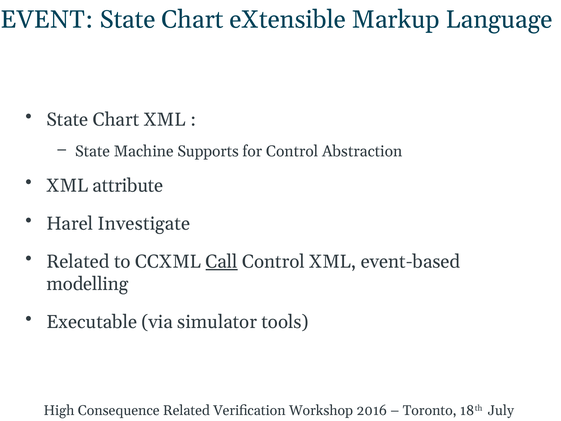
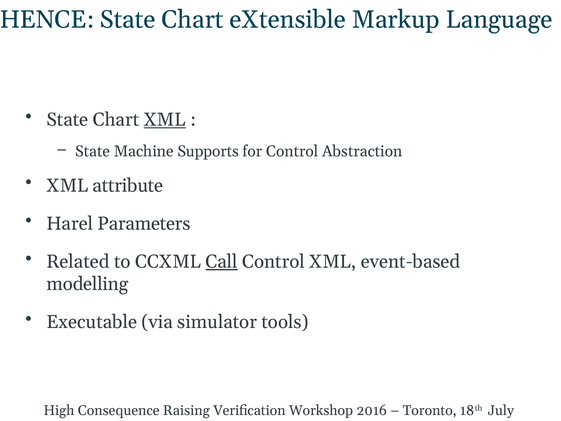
EVENT: EVENT -> HENCE (47, 20)
XML underline: none -> present (165, 120)
Investigate: Investigate -> Parameters (144, 223)
Related: Related -> Raising (186, 410)
